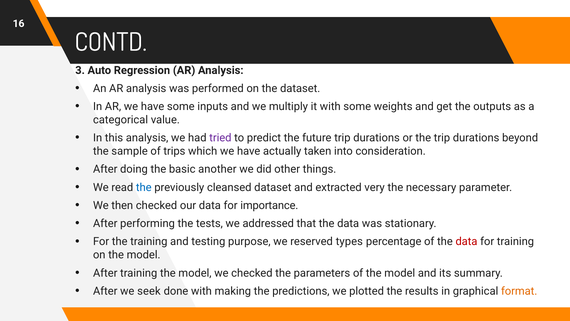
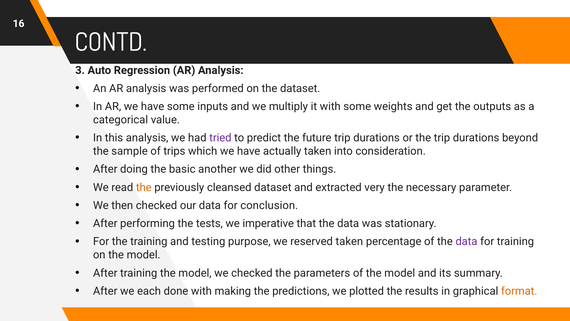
the colour: blue -> orange (144, 187)
importance: importance -> conclusion (269, 205)
addressed: addressed -> imperative (268, 223)
reserved types: types -> taken (349, 241)
data colour: red -> purple (466, 241)
seek: seek -> each (149, 291)
